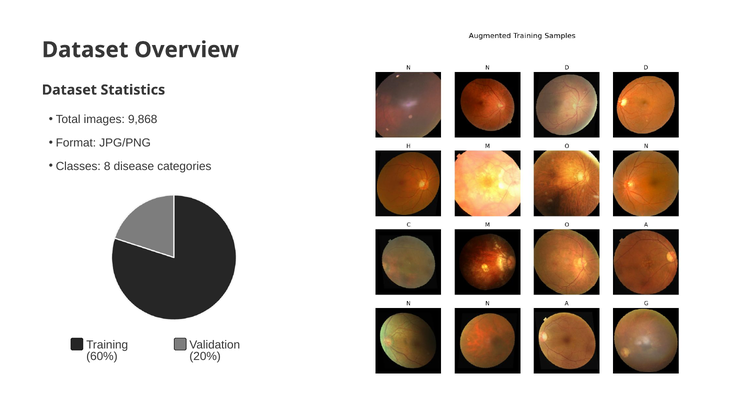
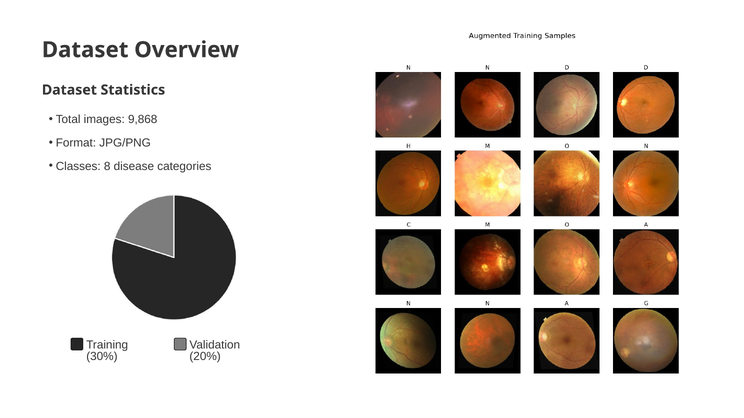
60%: 60% -> 30% (102, 357)
